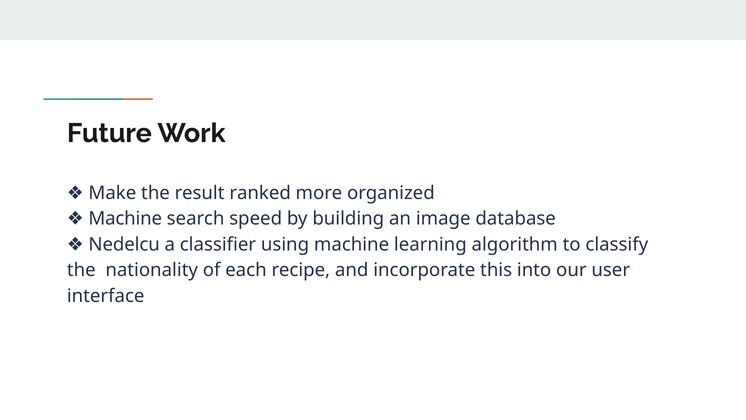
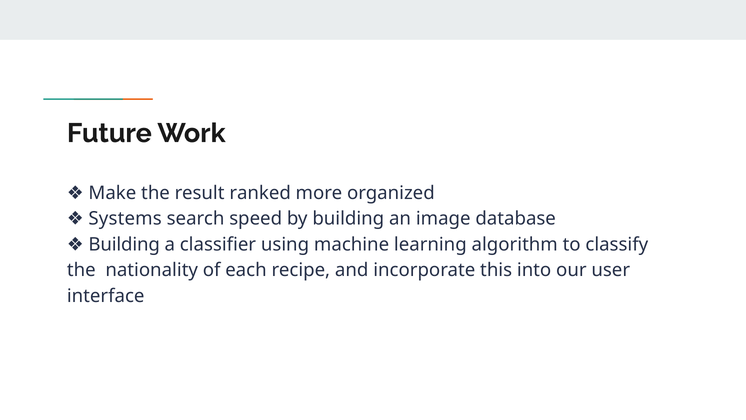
Machine: Machine -> Systems (125, 219)
Nedelcu: Nedelcu -> Building (124, 244)
